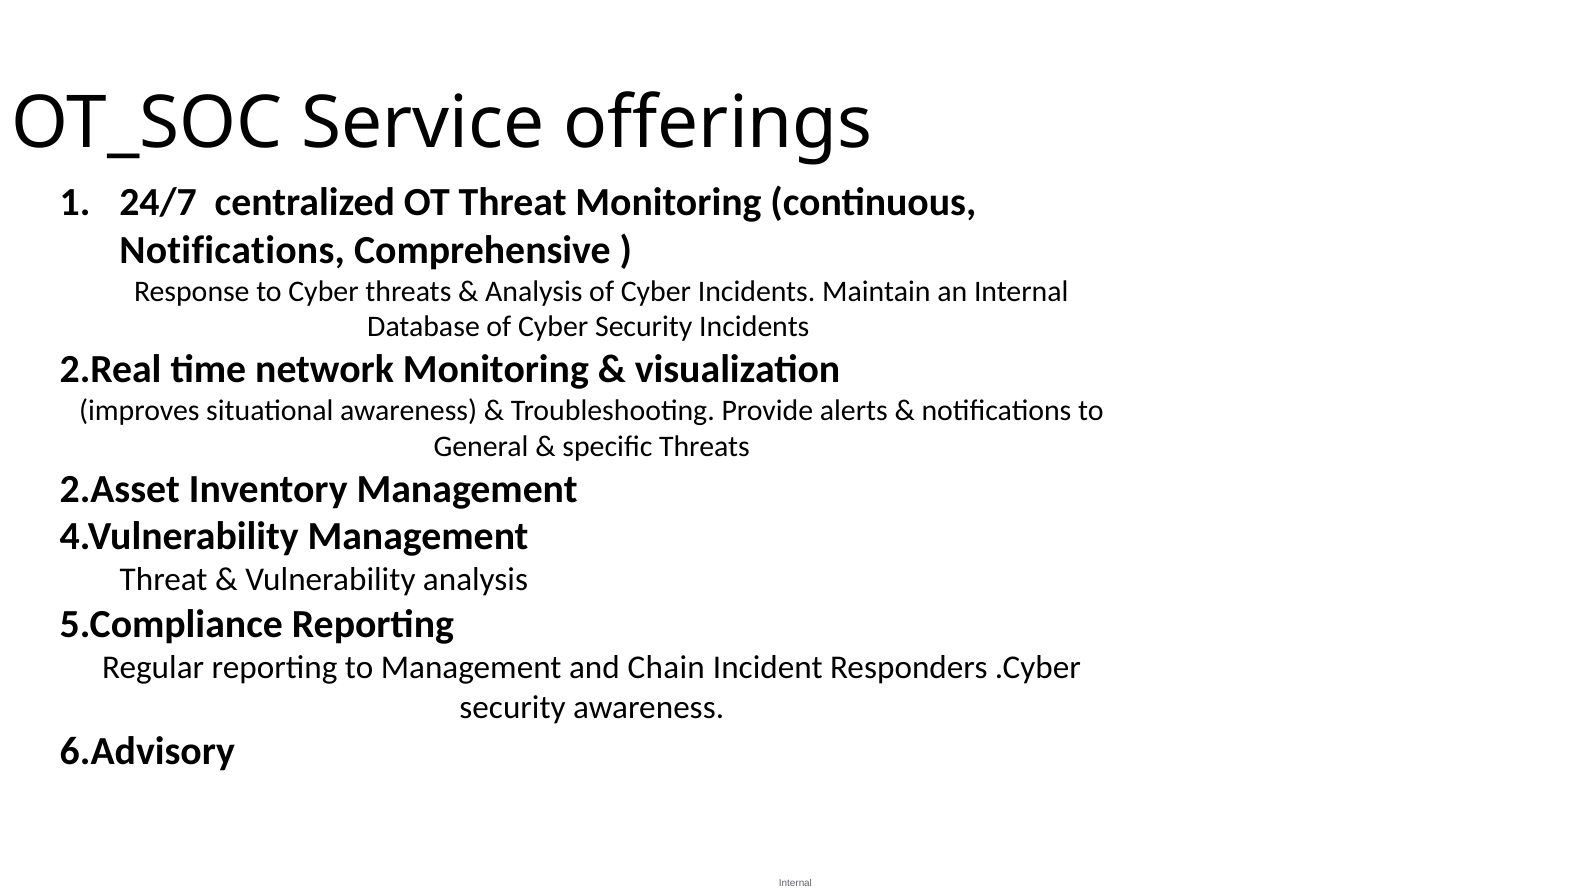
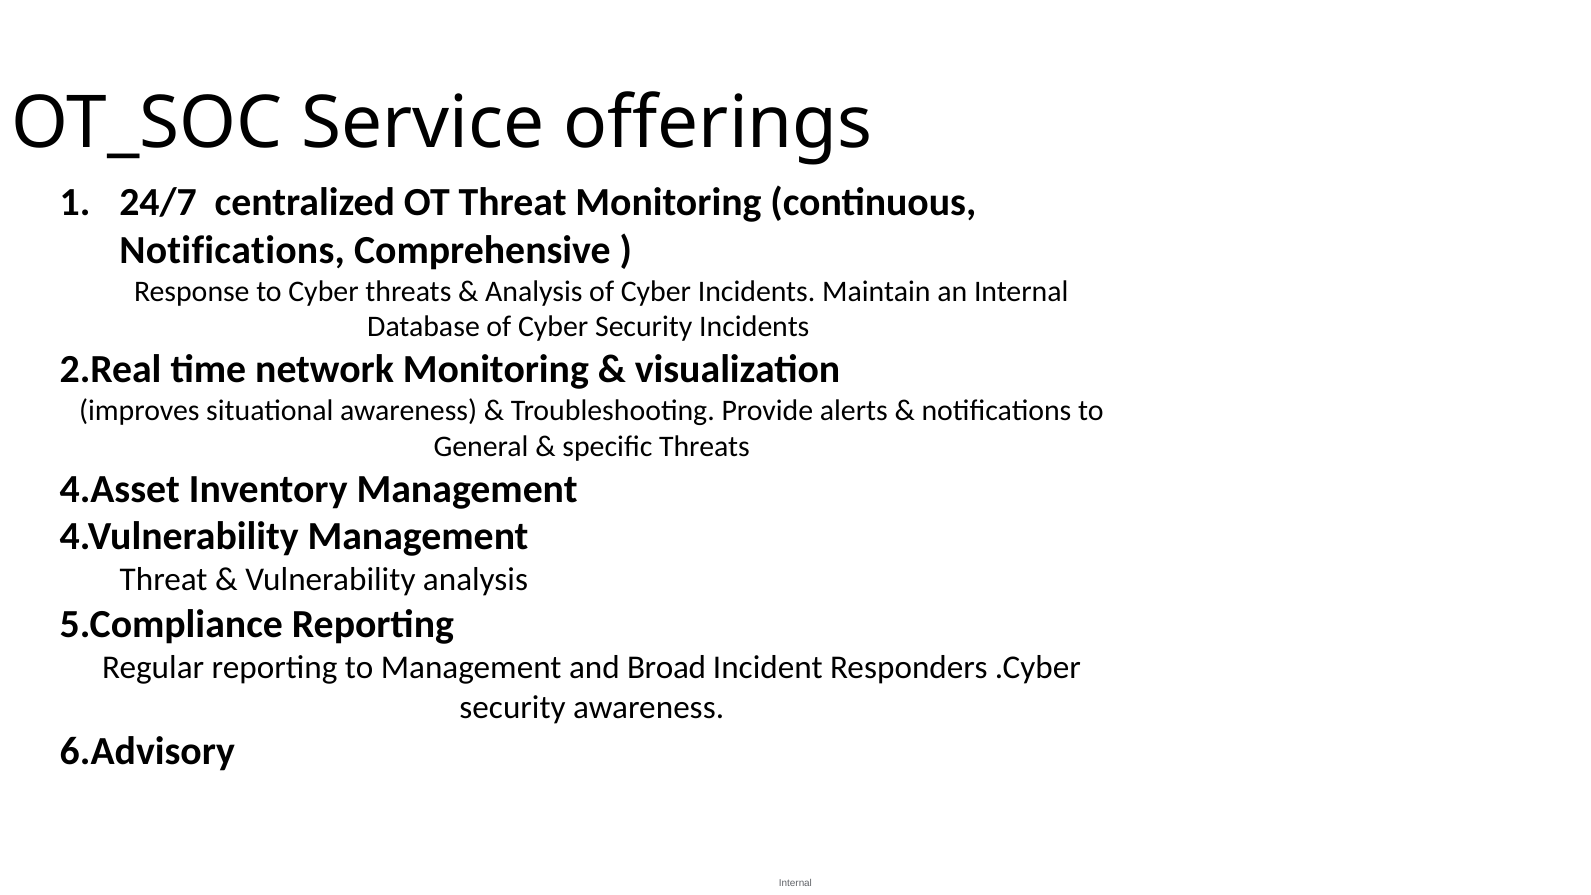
2.Asset: 2.Asset -> 4.Asset (120, 489)
Chain: Chain -> Broad (667, 667)
